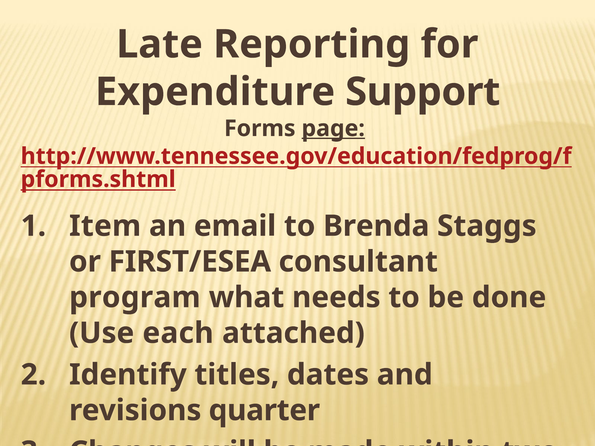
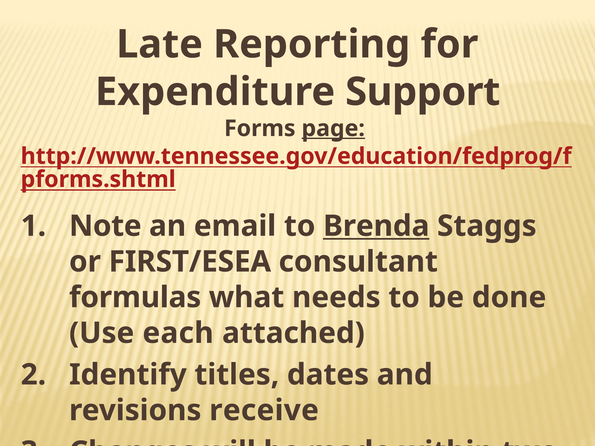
Item: Item -> Note (105, 226)
Brenda underline: none -> present (376, 226)
program: program -> formulas (135, 298)
quarter: quarter -> receive (264, 411)
